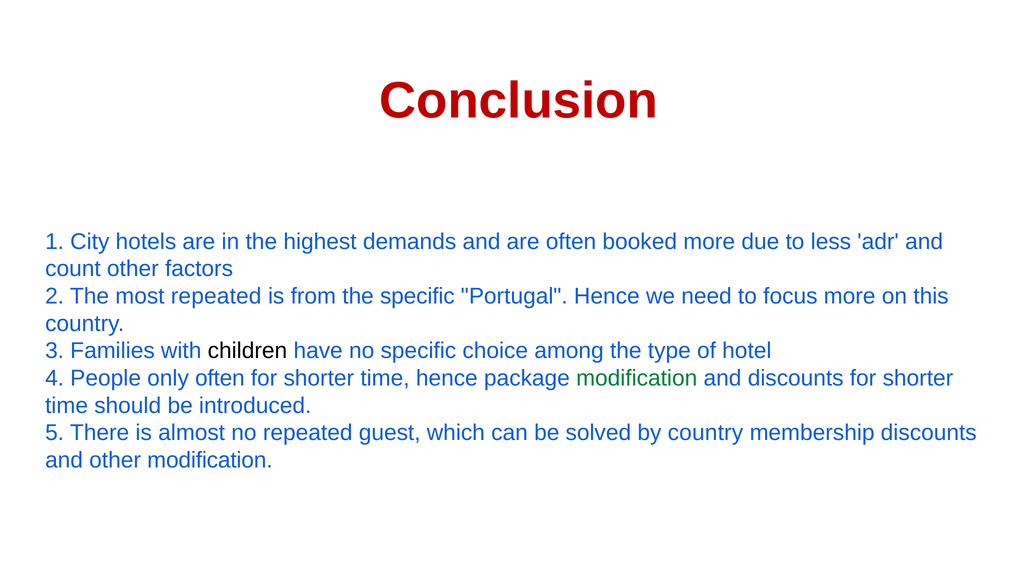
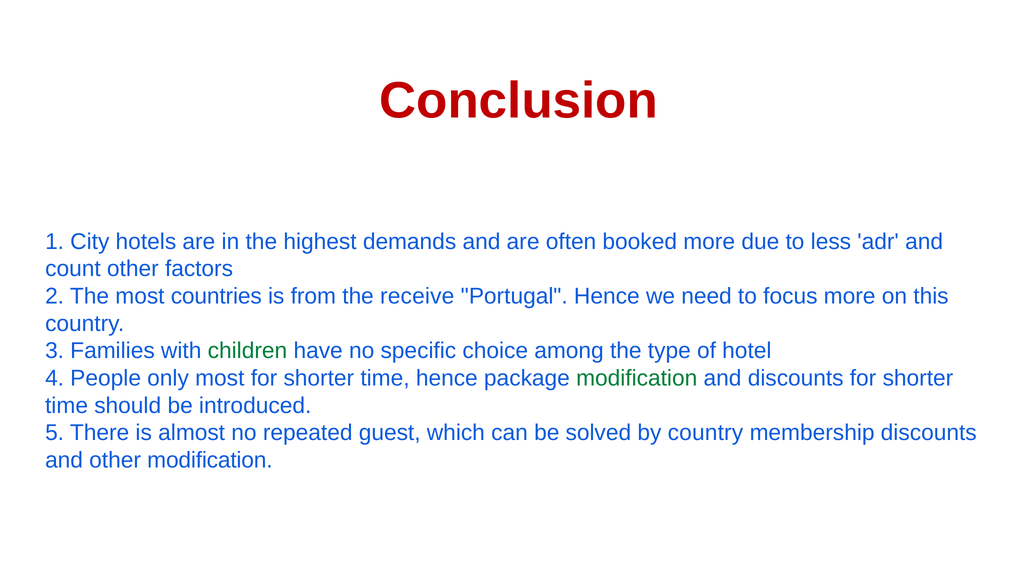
most repeated: repeated -> countries (216, 296)
the specific: specific -> receive (417, 296)
children colour: black -> green (247, 351)
only often: often -> most (220, 378)
